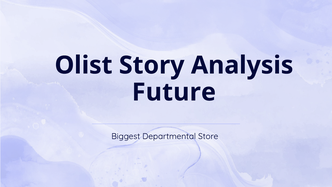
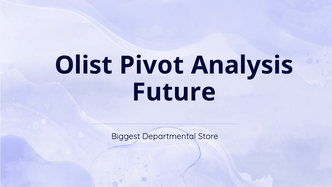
Story: Story -> Pivot (152, 65)
